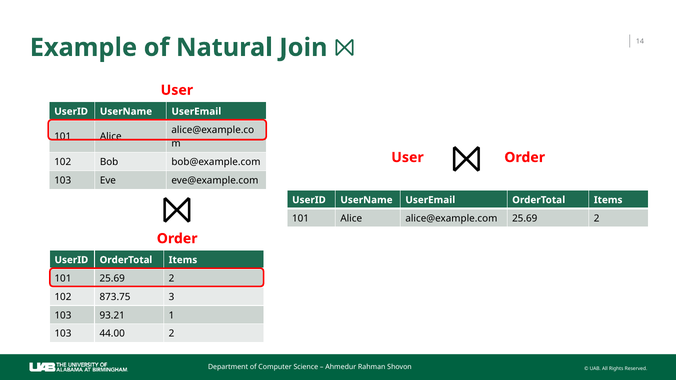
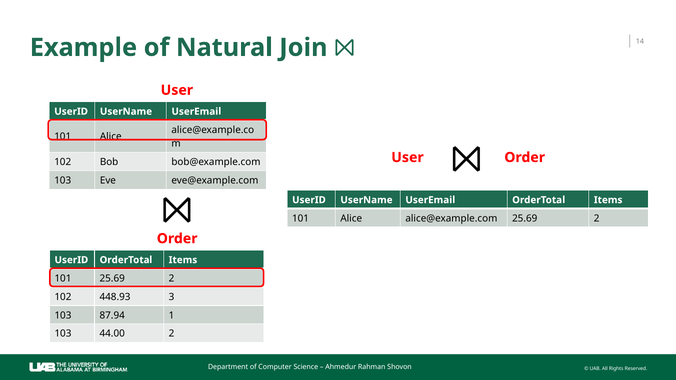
873.75: 873.75 -> 448.93 (115, 297)
93.21: 93.21 -> 87.94 (112, 315)
